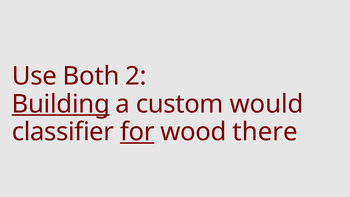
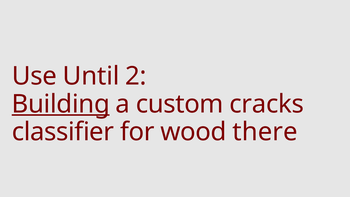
Both: Both -> Until (91, 76)
would: would -> cracks (267, 104)
for underline: present -> none (137, 132)
